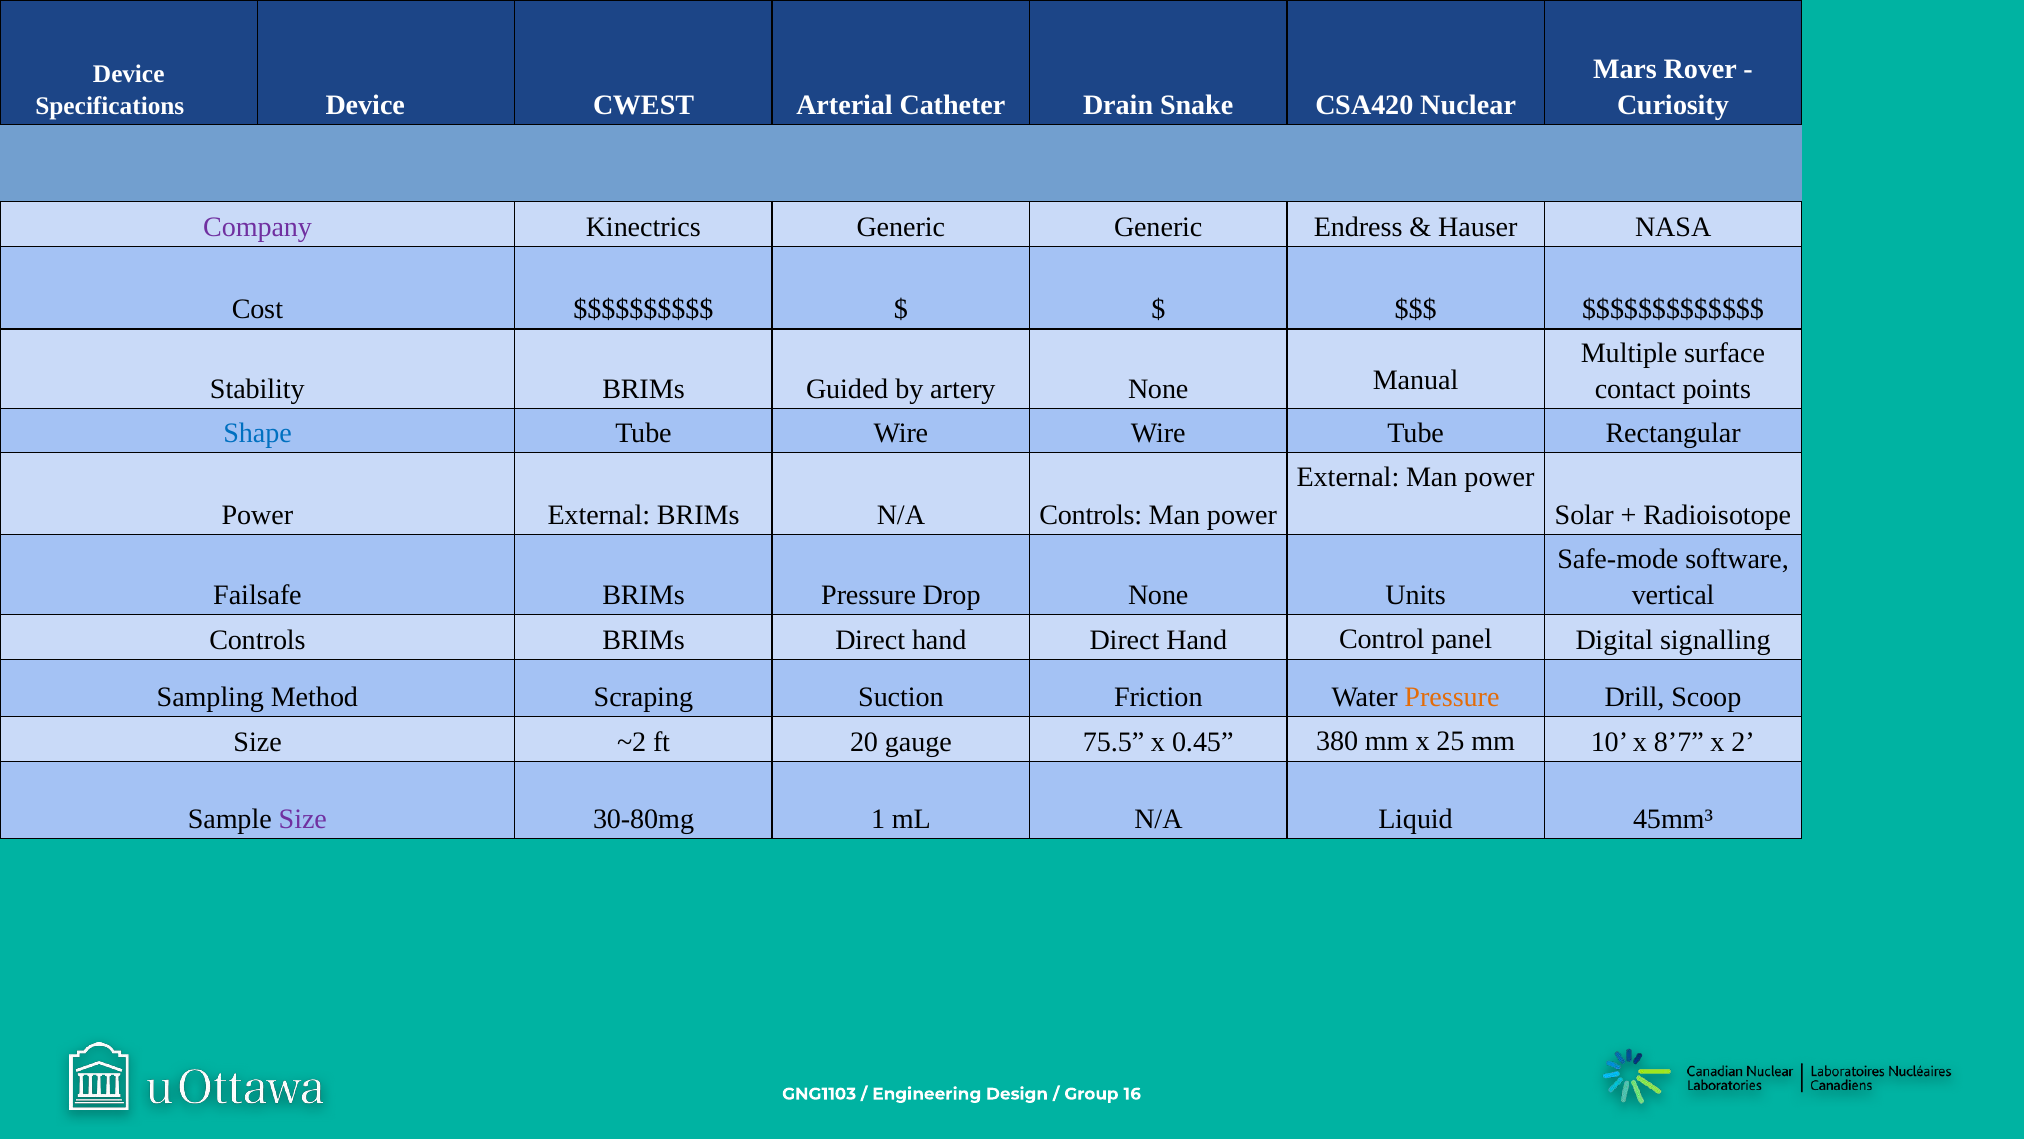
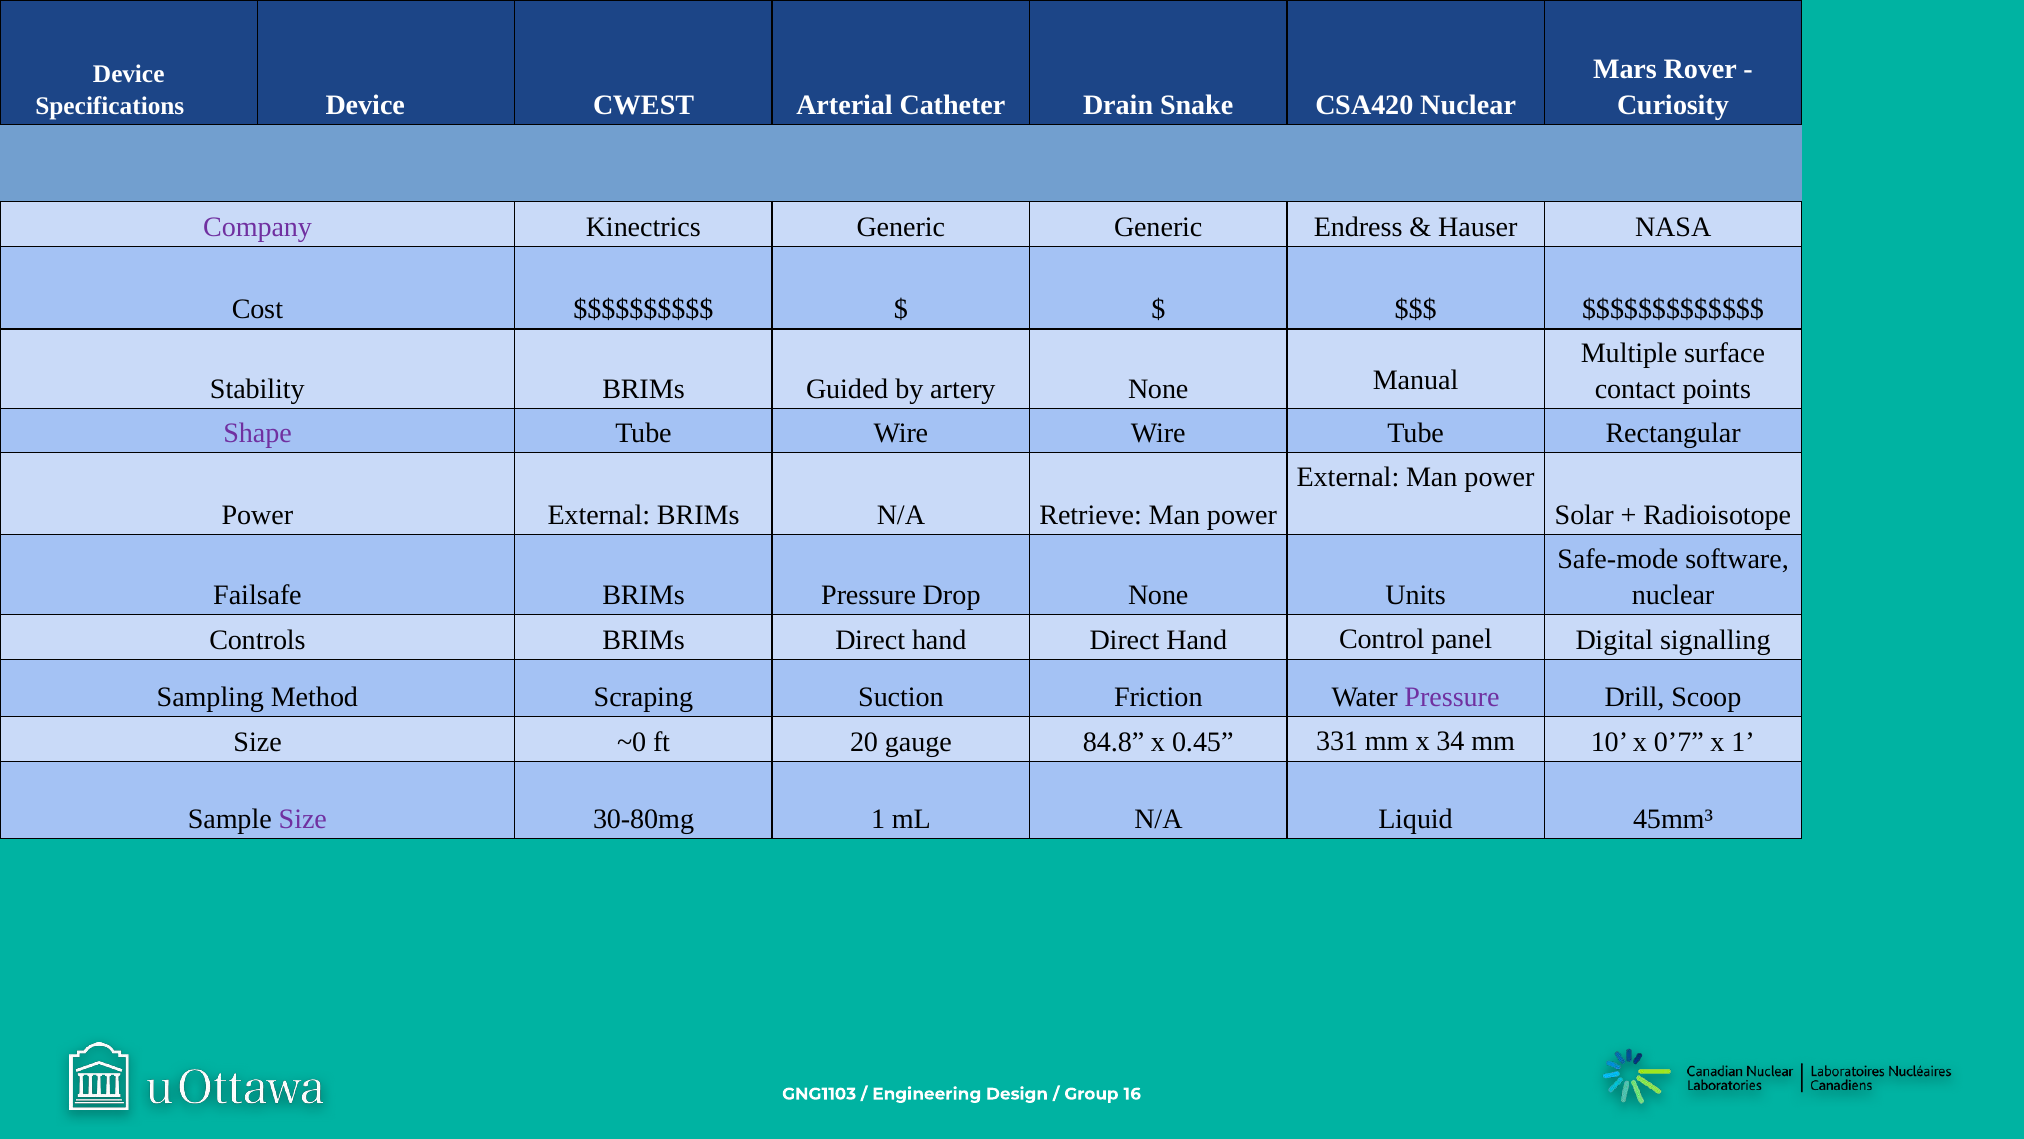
Shape colour: blue -> purple (258, 433)
N/A Controls: Controls -> Retrieve (1091, 515)
vertical: vertical -> nuclear (1673, 595)
Pressure colour: orange -> purple (1452, 697)
~2: ~2 -> ~0 (632, 742)
75.5: 75.5 -> 84.8 (1114, 742)
380: 380 -> 331 (1337, 741)
25: 25 -> 34 (1450, 741)
8’7: 8’7 -> 0’7 (1679, 742)
x 2: 2 -> 1 (1743, 742)
